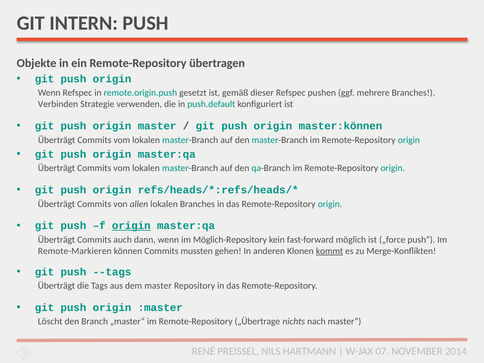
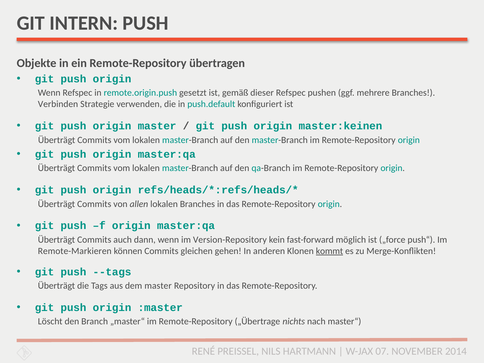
master:können: master:können -> master:keinen (340, 126)
origin underline: present -> none (131, 226)
Möglich-Repository: Möglich-Repository -> Version-Repository (230, 240)
mussten: mussten -> gleichen (197, 251)
